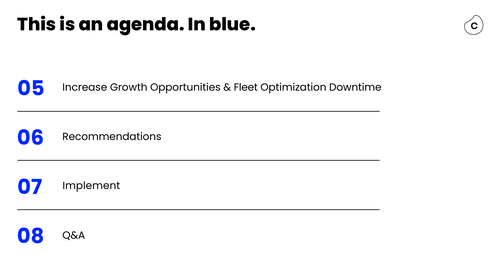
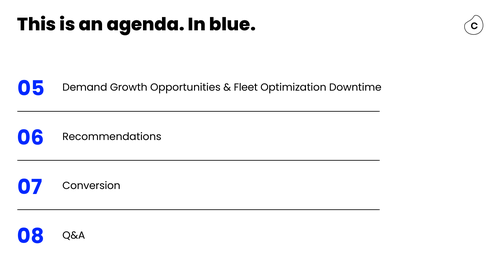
Increase: Increase -> Demand (85, 87)
Implement: Implement -> Conversion (91, 186)
